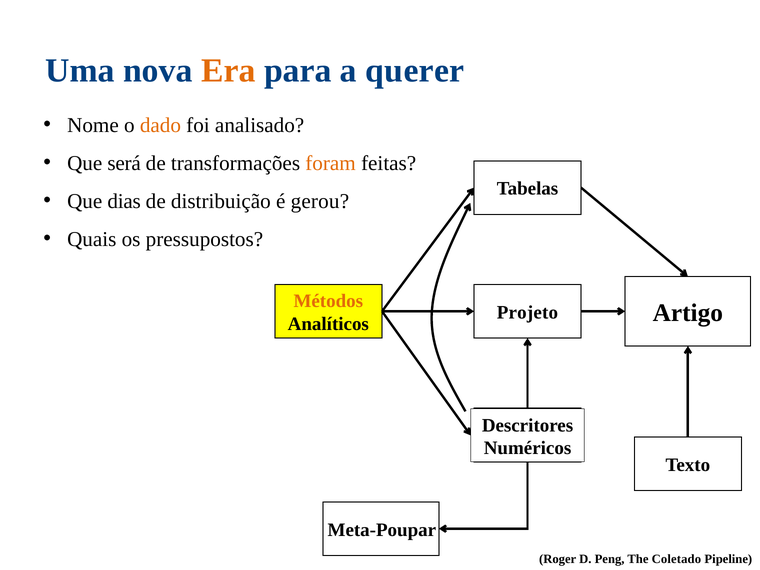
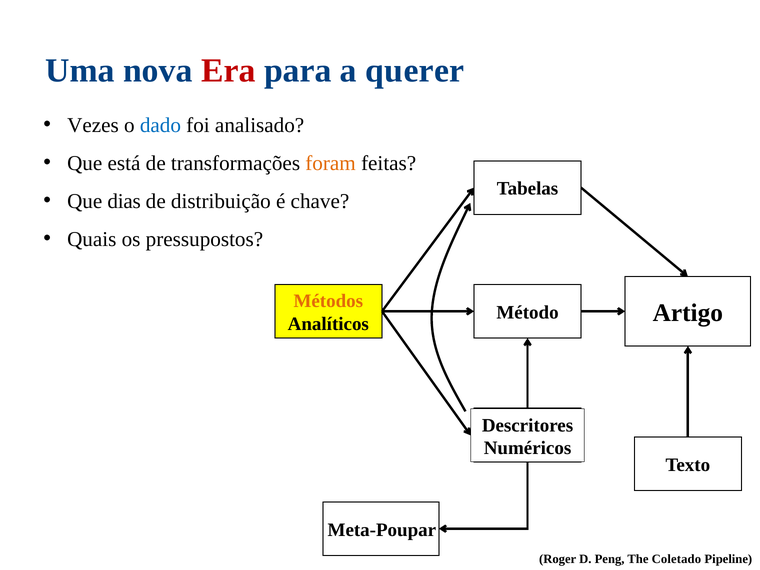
Era colour: orange -> red (228, 70)
Nome: Nome -> Vezes (93, 125)
dado colour: orange -> blue (160, 125)
será: será -> está (124, 163)
gerou: gerou -> chave (320, 201)
Projeto: Projeto -> Método (528, 312)
